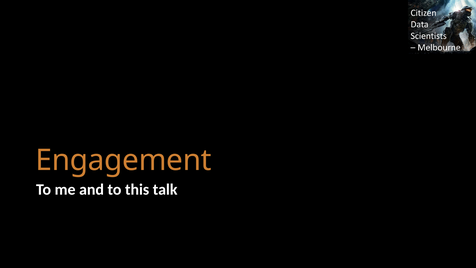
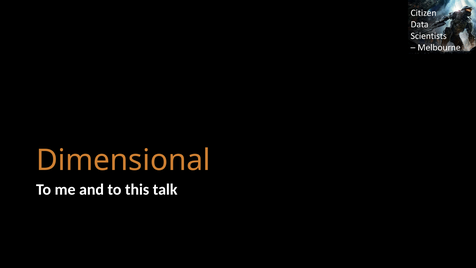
Engagement: Engagement -> Dimensional (123, 160)
